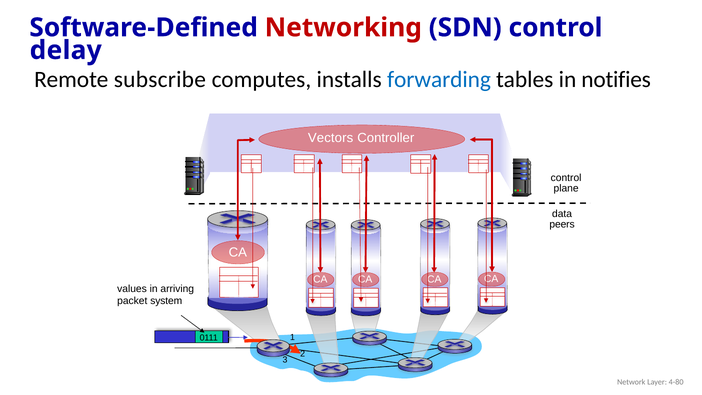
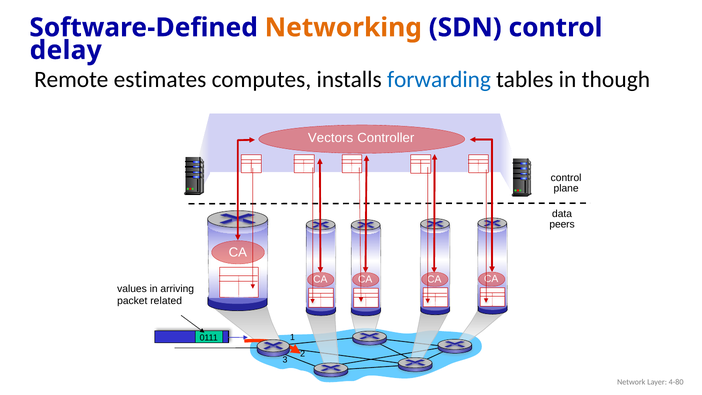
Networking colour: red -> orange (343, 28)
subscribe: subscribe -> estimates (160, 80)
notifies: notifies -> though (616, 80)
system: system -> related (166, 301)
